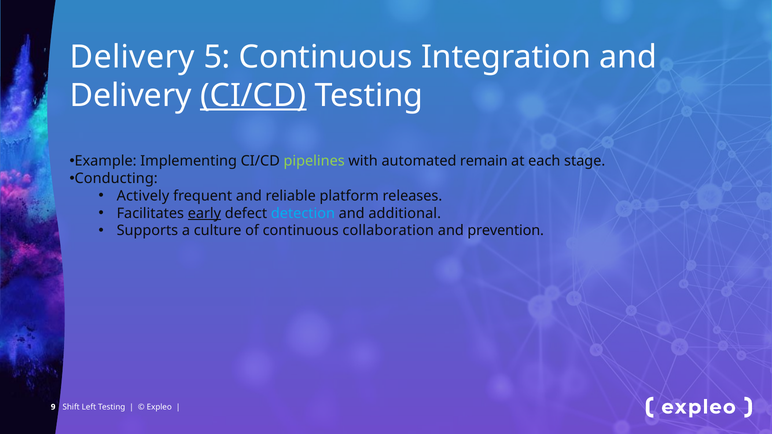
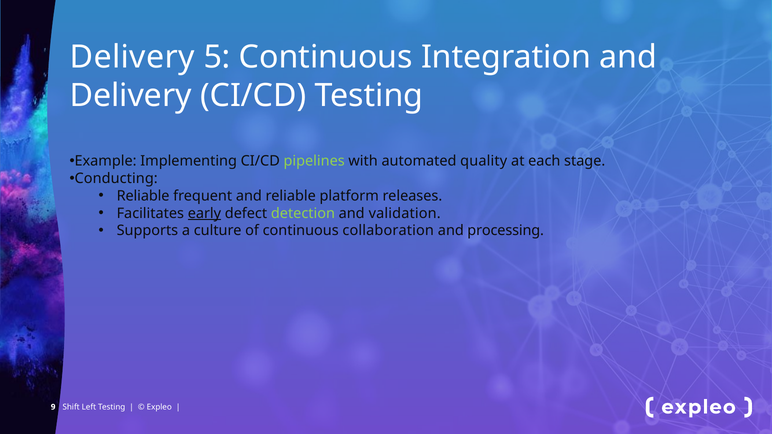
CI/CD underline: present -> none (253, 96)
remain: remain -> quality (484, 161)
Actively: Actively -> Reliable (143, 196)
detection colour: light blue -> light green (303, 213)
additional: additional -> validation (405, 213)
prevention: prevention -> processing (506, 231)
